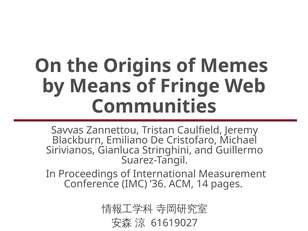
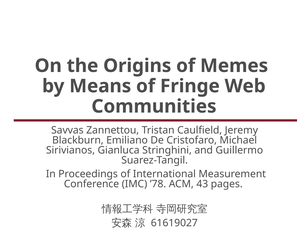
’36: ’36 -> ’78 (158, 184)
14: 14 -> 43 (202, 184)
